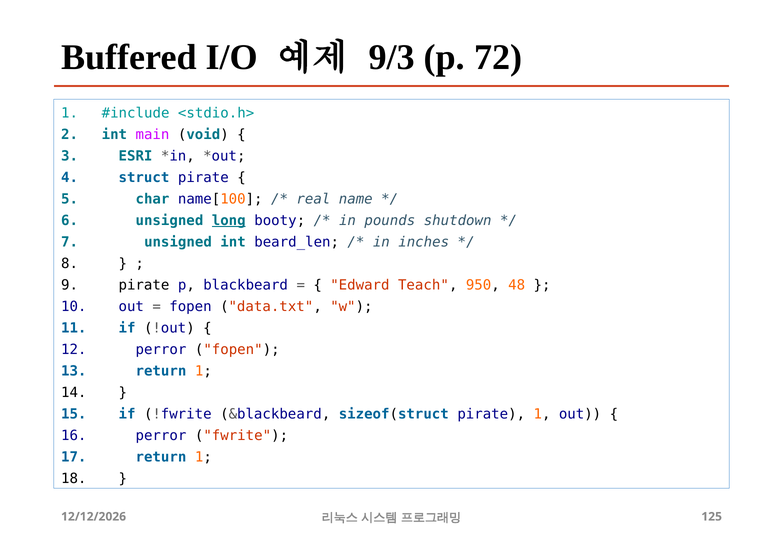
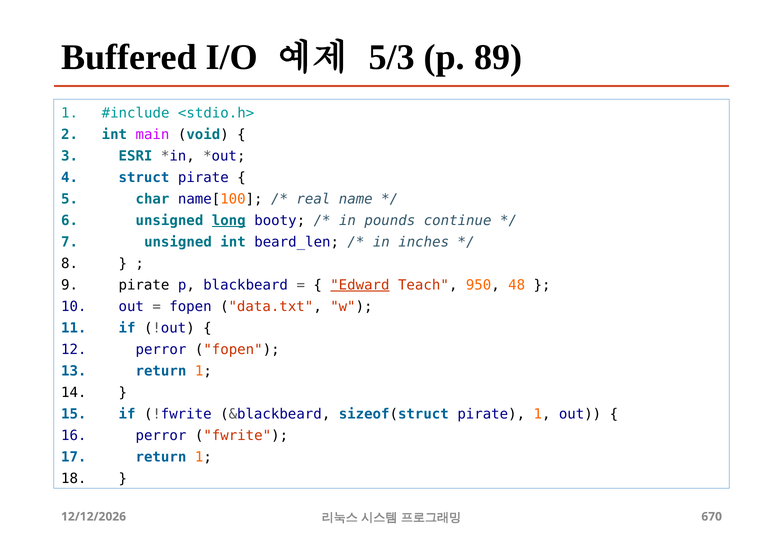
9/3: 9/3 -> 5/3 (392, 57)
72: 72 -> 89 (498, 57)
shutdown: shutdown -> continue (458, 221)
Edward underline: none -> present (360, 285)
125: 125 -> 670 (712, 517)
